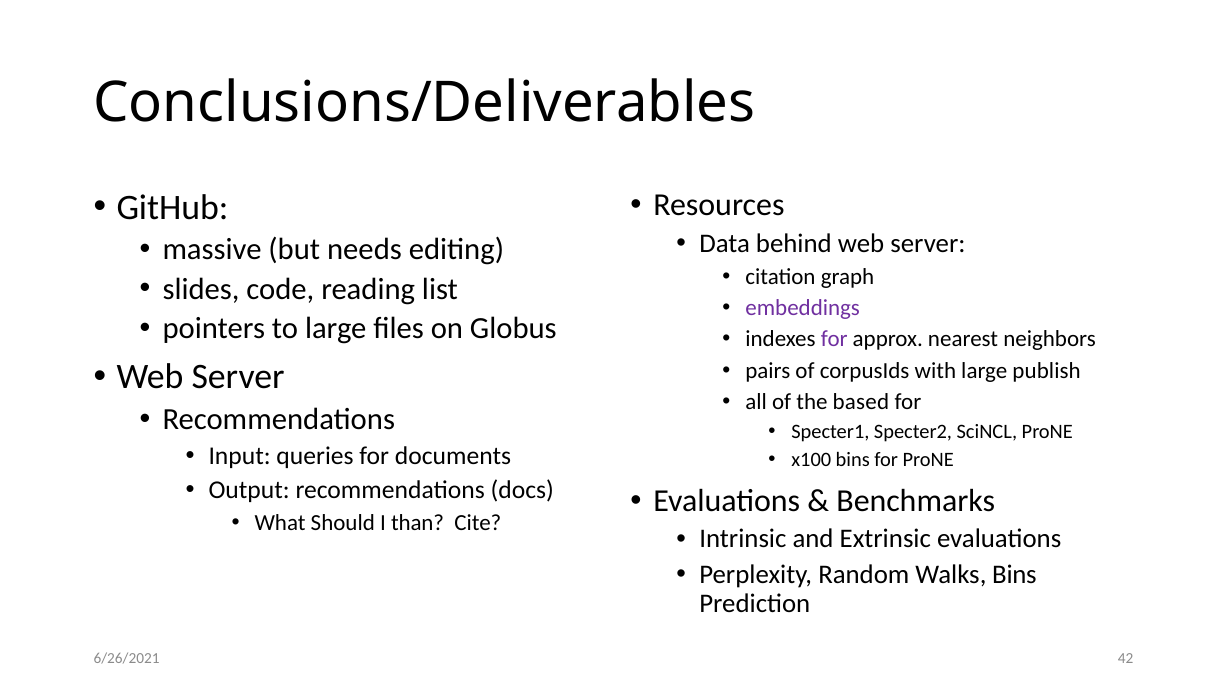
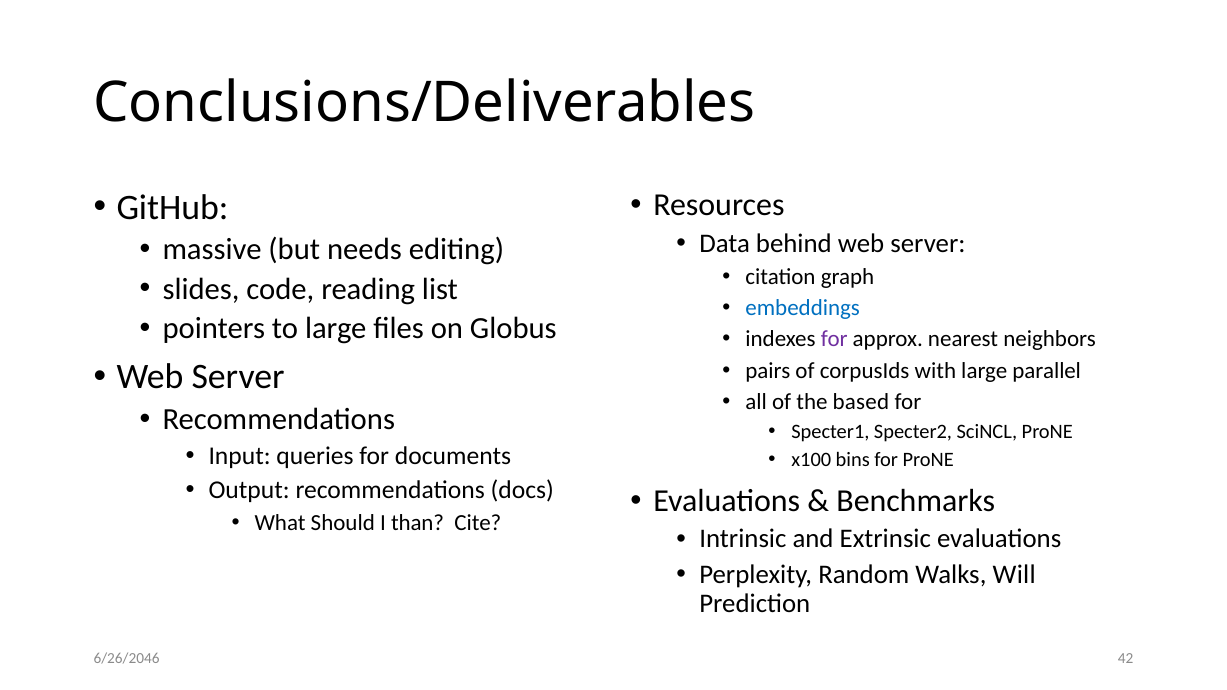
embeddings colour: purple -> blue (803, 308)
publish: publish -> parallel (1047, 371)
Walks Bins: Bins -> Will (1014, 575)
6/26/2021: 6/26/2021 -> 6/26/2046 (127, 659)
